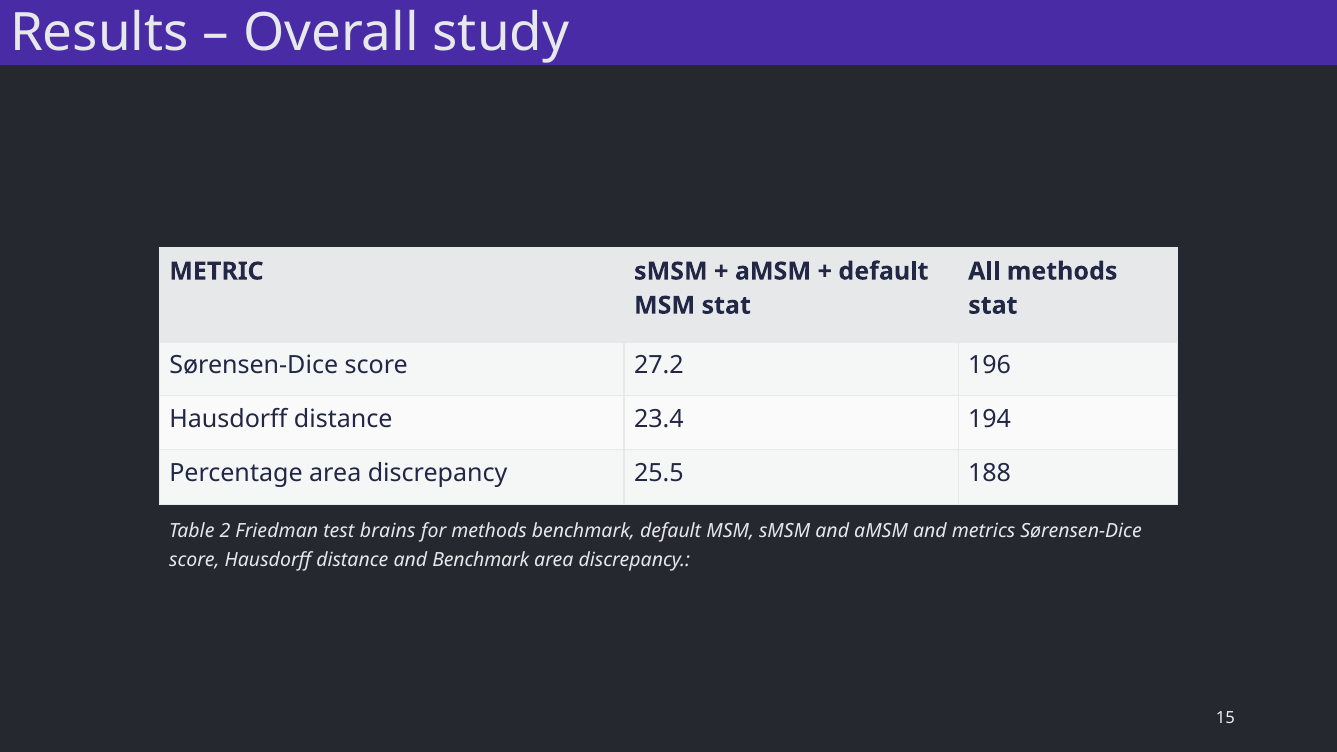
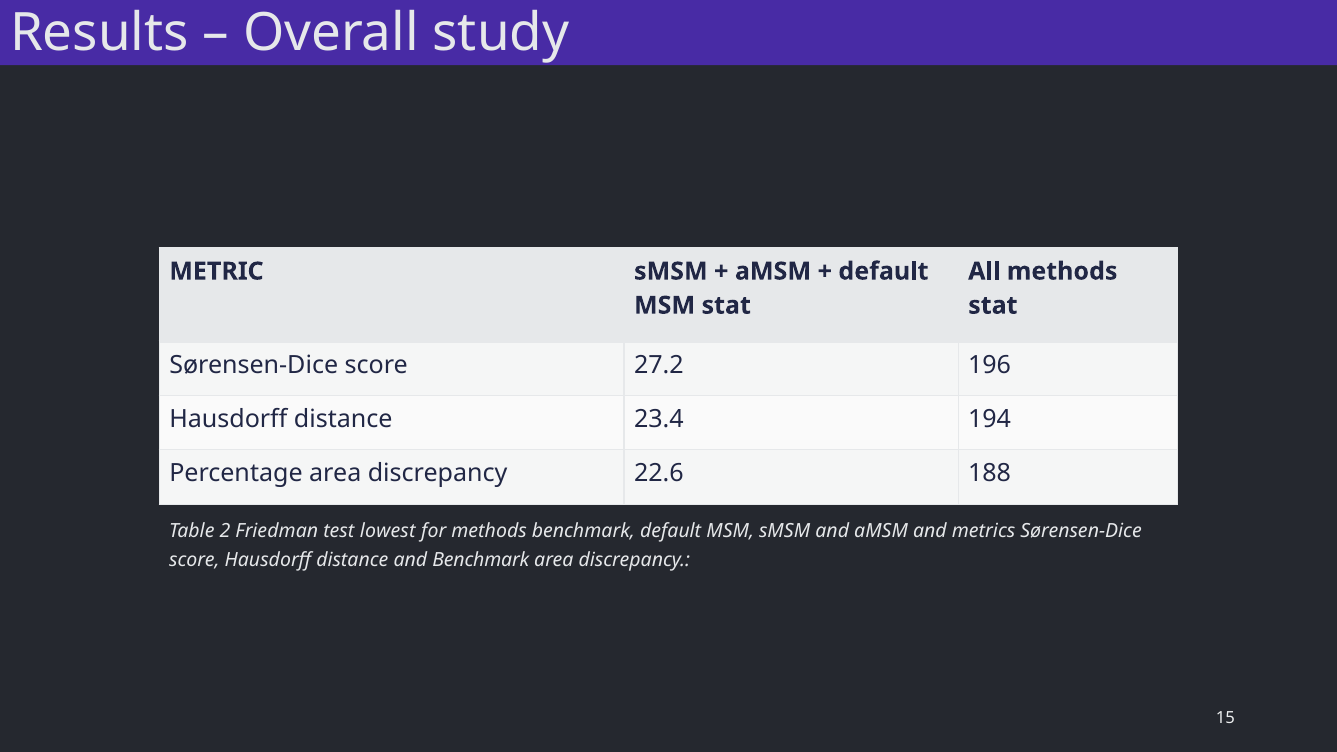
25.5: 25.5 -> 22.6 (659, 473)
brains: brains -> lowest (388, 531)
